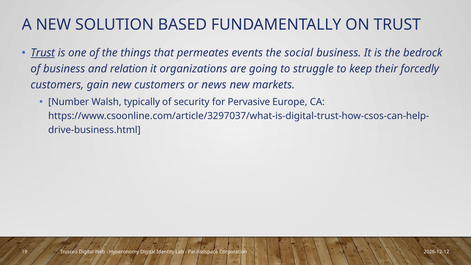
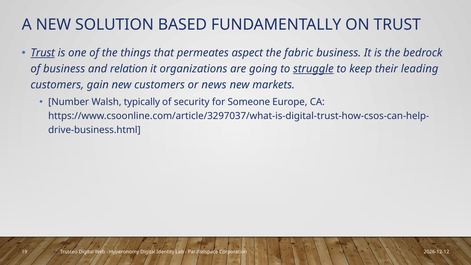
events: events -> aspect (247, 53)
social: social -> fabric (299, 53)
struggle underline: none -> present (313, 69)
forcedly: forcedly -> leading (420, 69)
Pervasive: Pervasive -> Someone (249, 102)
